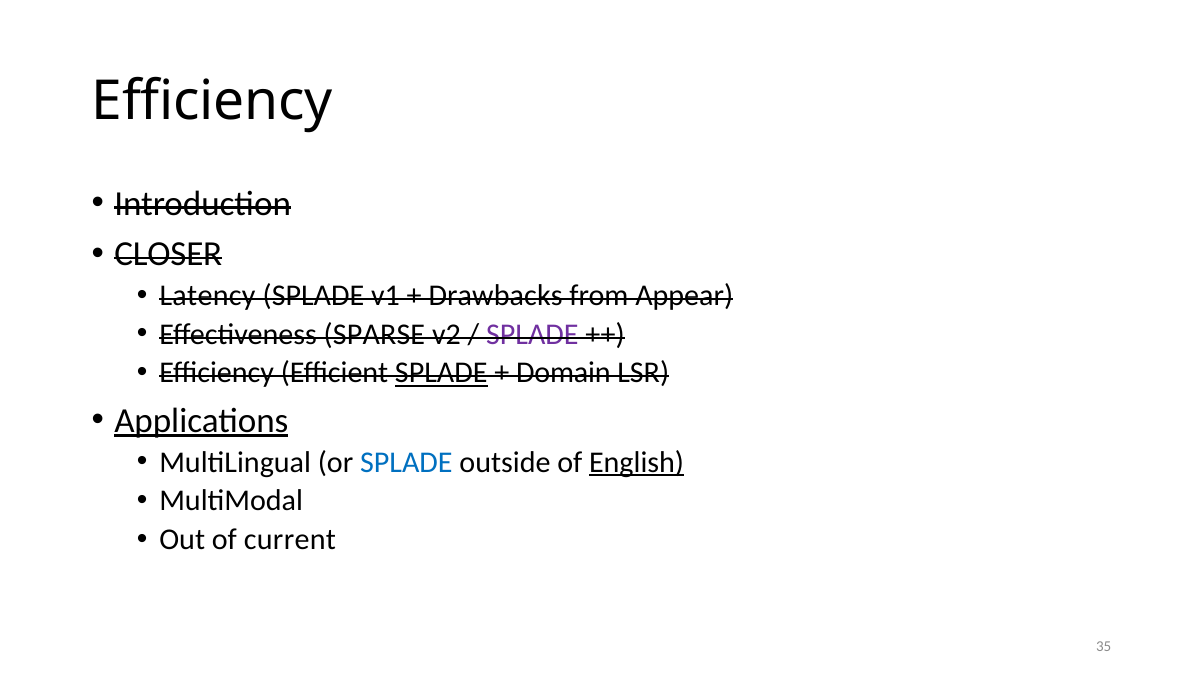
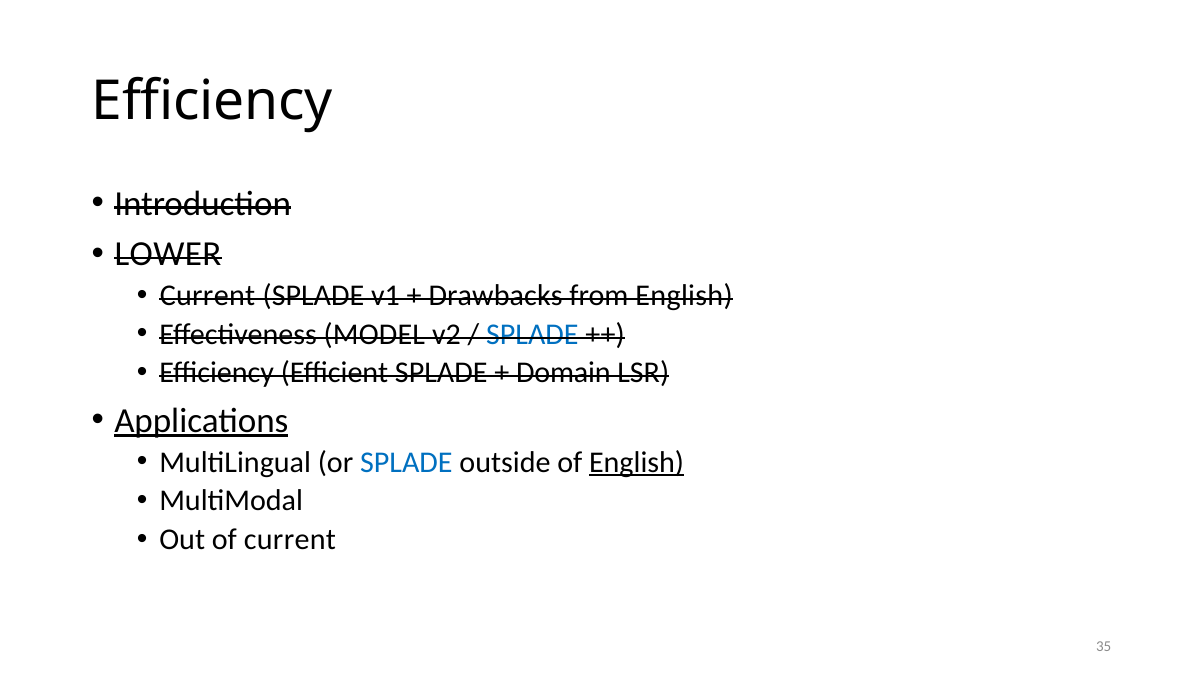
CLOSER: CLOSER -> LOWER (168, 254)
Latency: Latency -> Current (207, 295)
from Appear: Appear -> English (684, 295)
SPARSE: SPARSE -> MODEL (374, 334)
SPLADE colour: purple -> blue (532, 334)
SPLADE underline: present -> none (441, 373)
